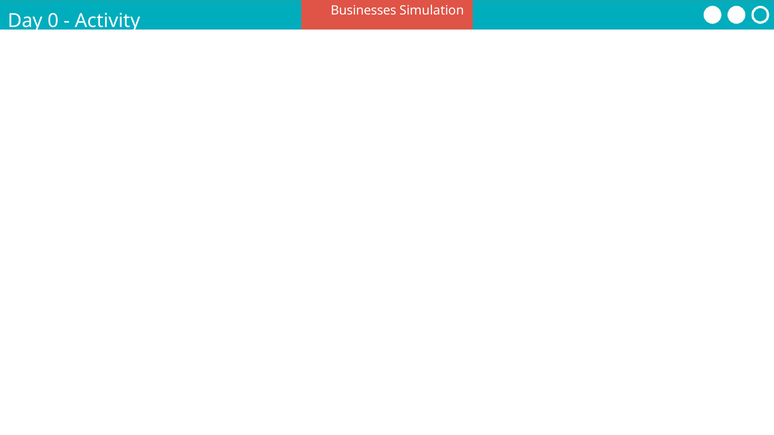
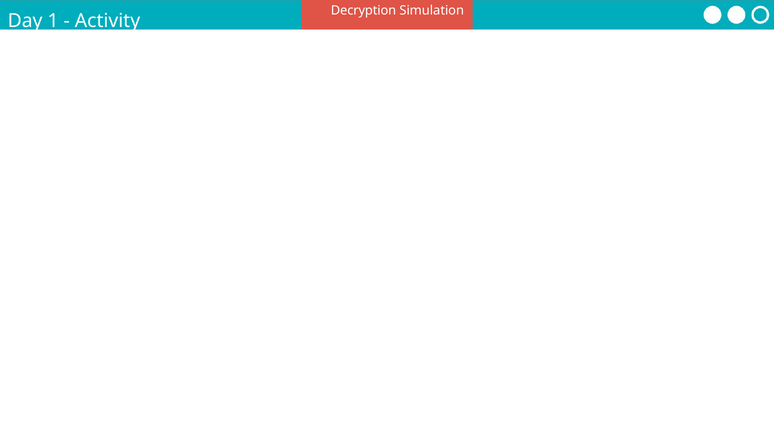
Businesses: Businesses -> Decryption (364, 10)
0: 0 -> 1 (53, 21)
